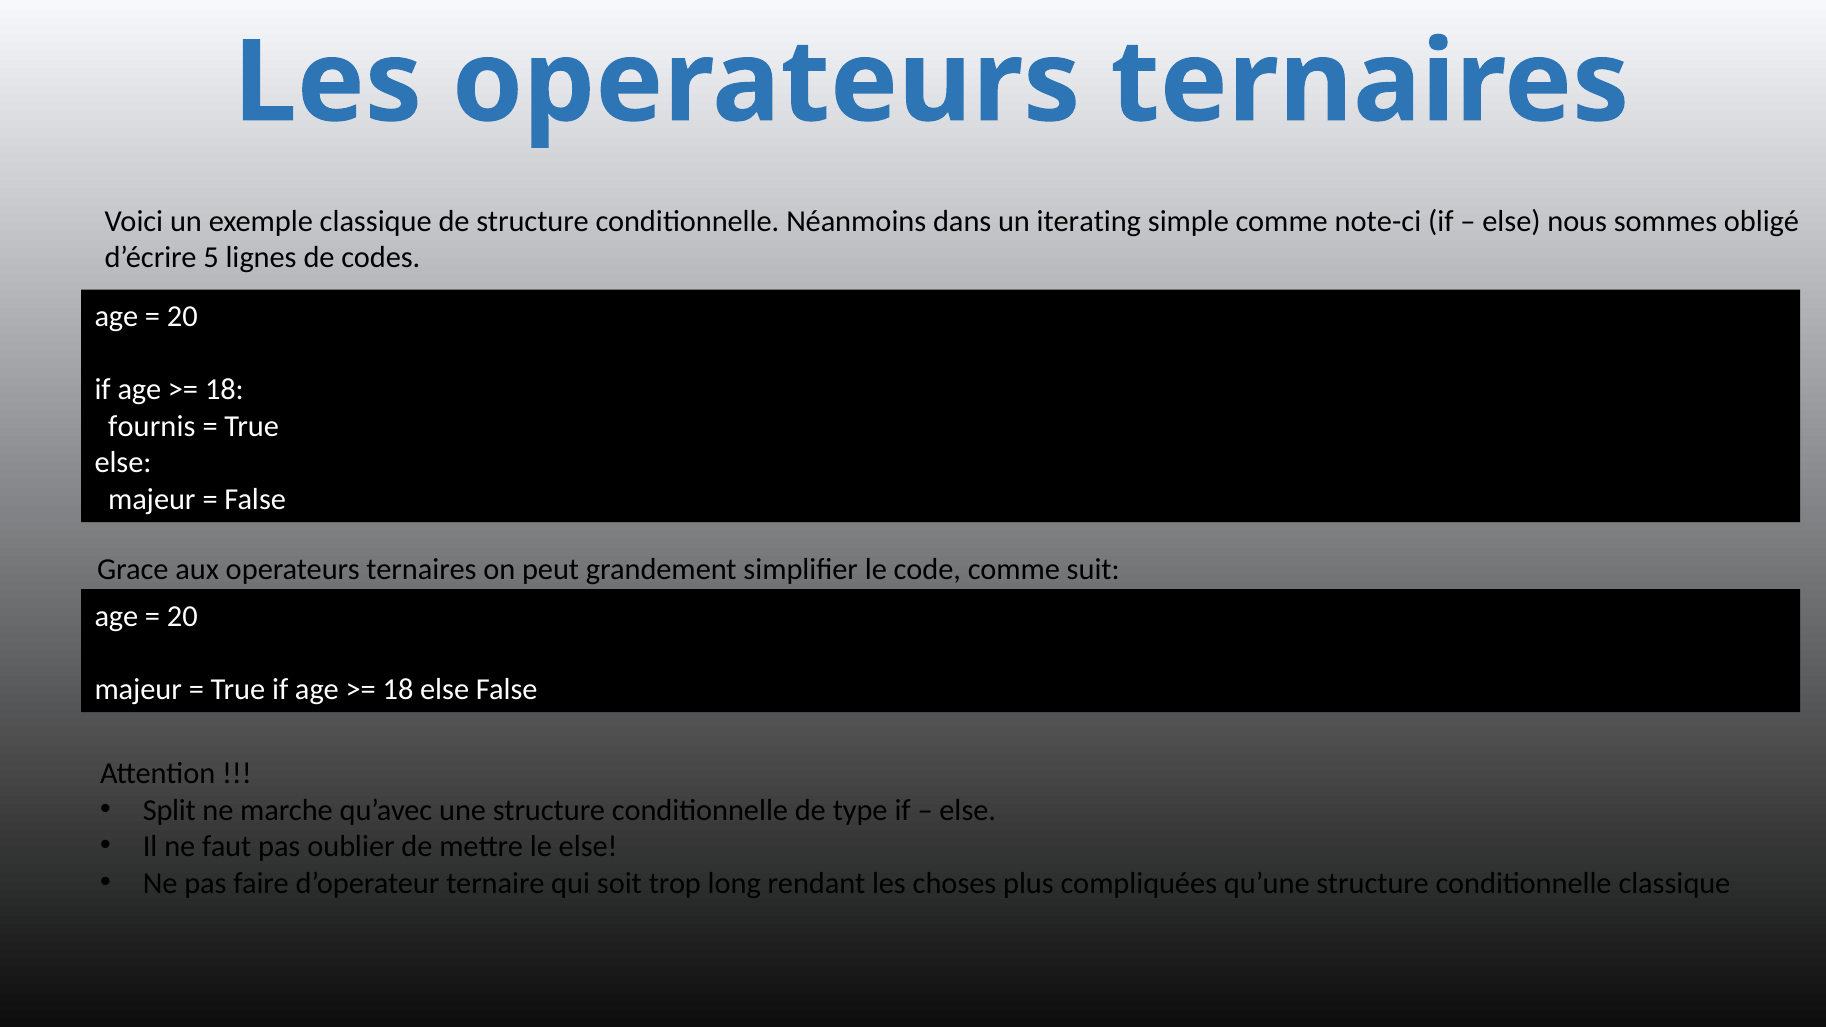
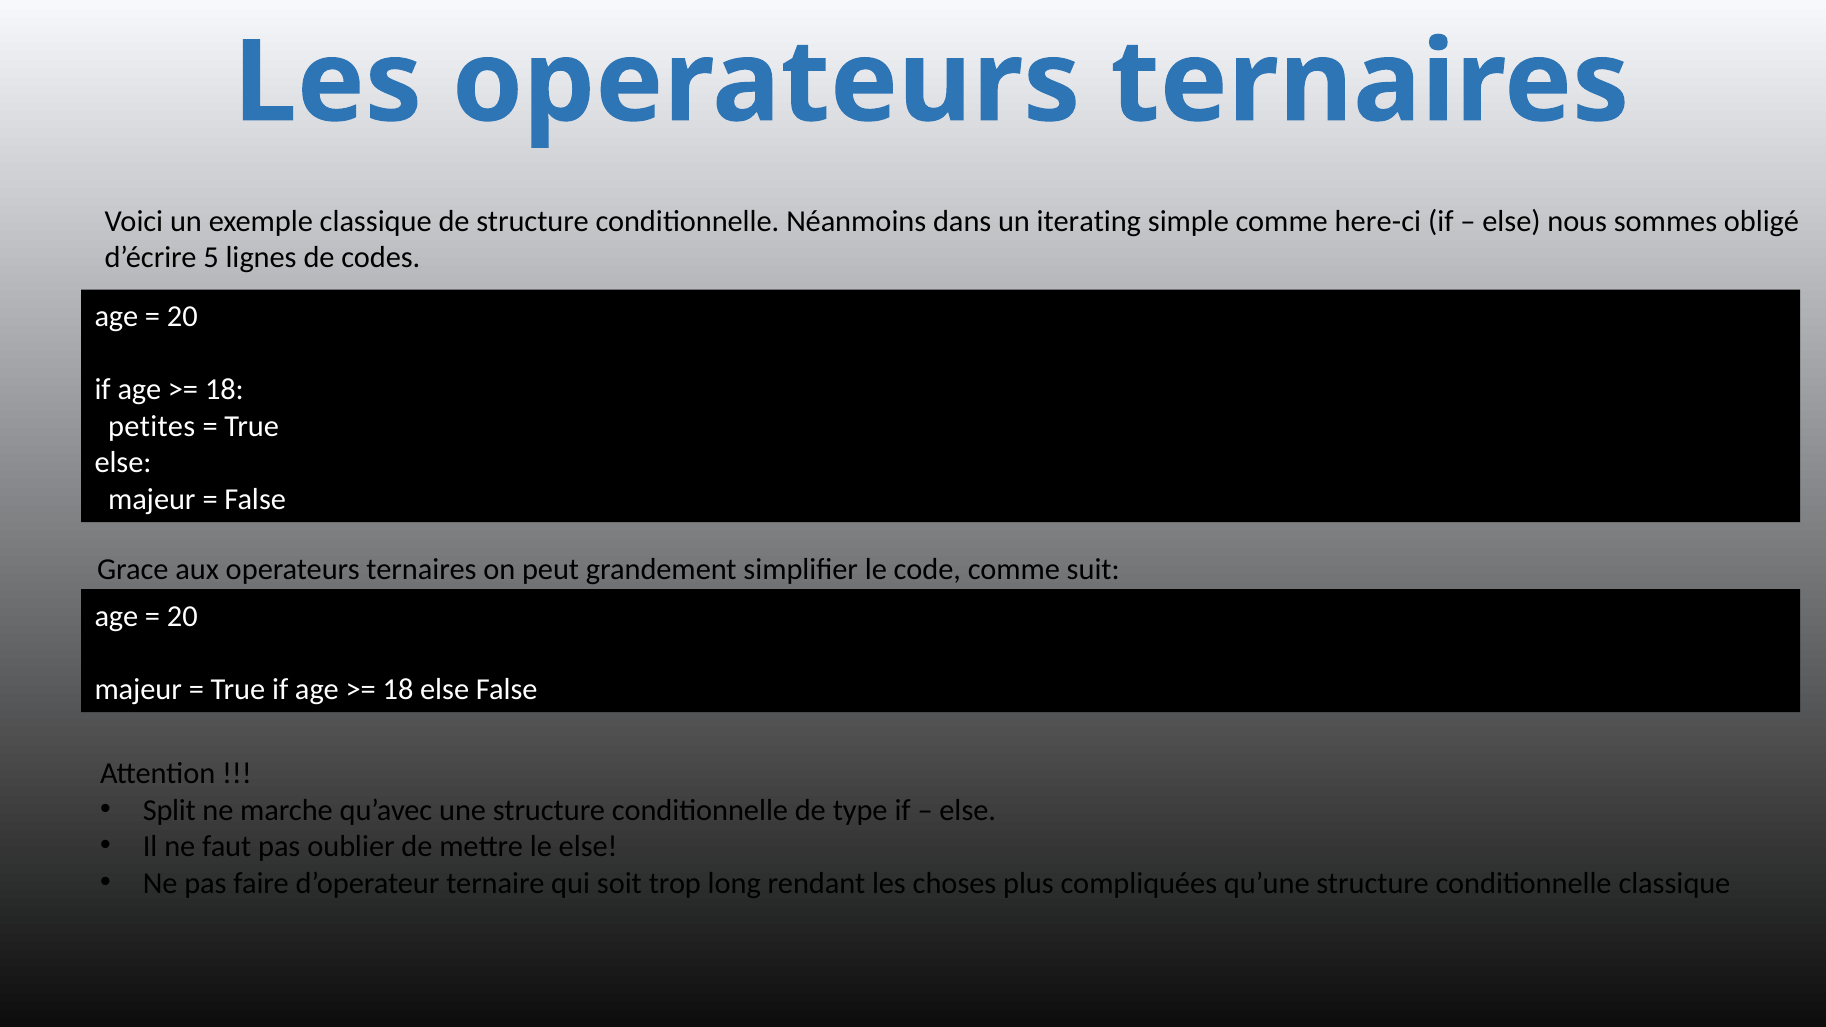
note-ci: note-ci -> here-ci (1378, 221)
fournis: fournis -> petites (152, 426)
